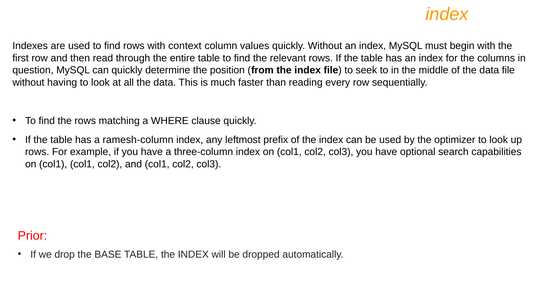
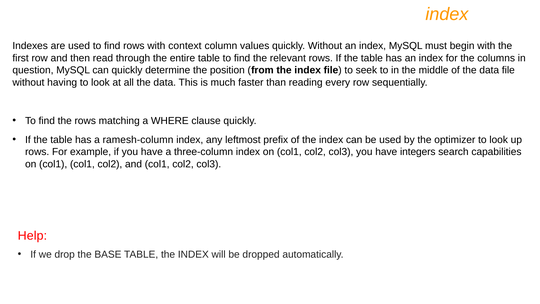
optional: optional -> integers (418, 152)
Prior: Prior -> Help (32, 236)
